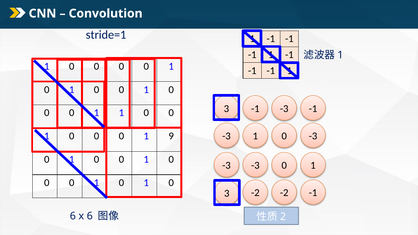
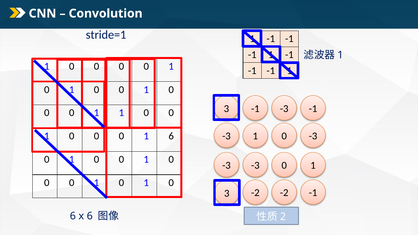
1 9: 9 -> 6 (171, 136)
